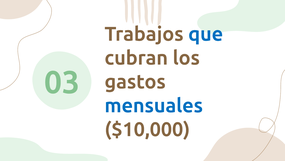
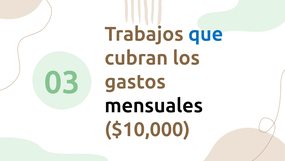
mensuales colour: blue -> black (154, 105)
